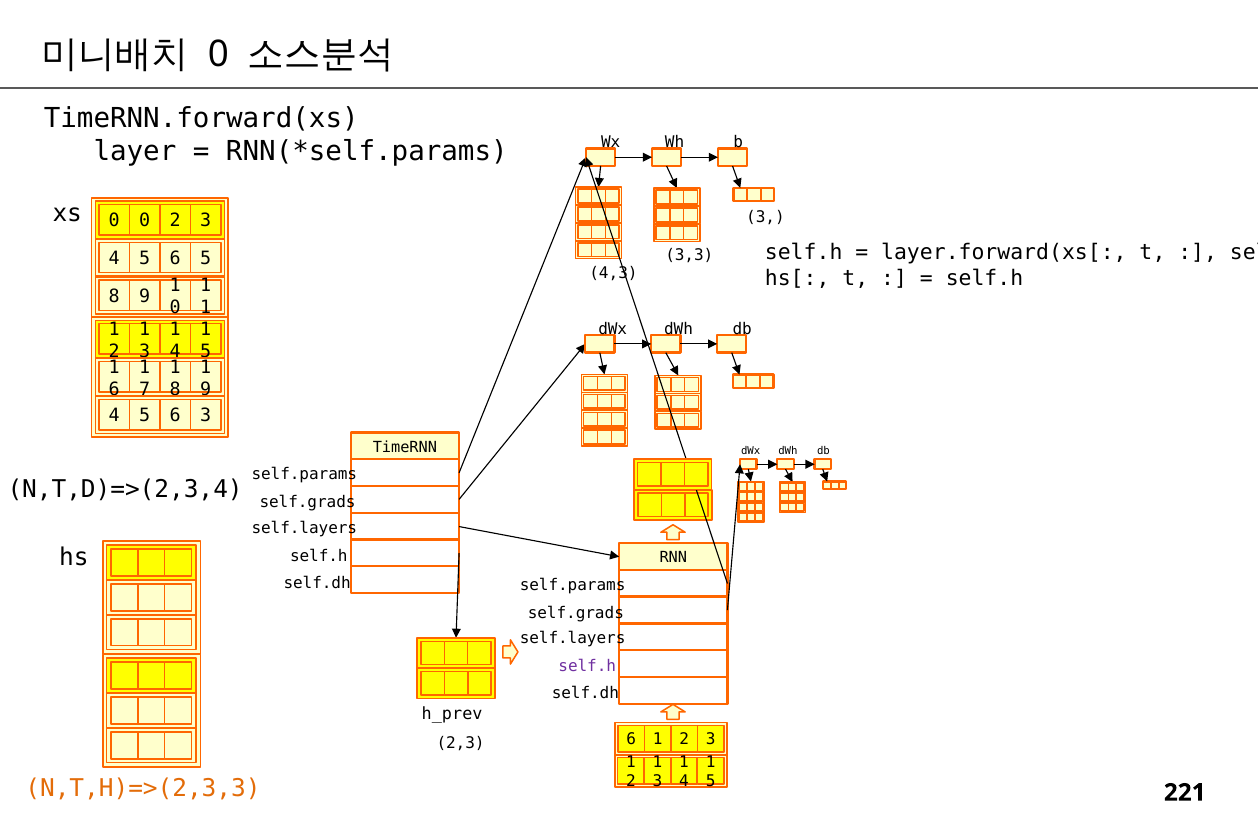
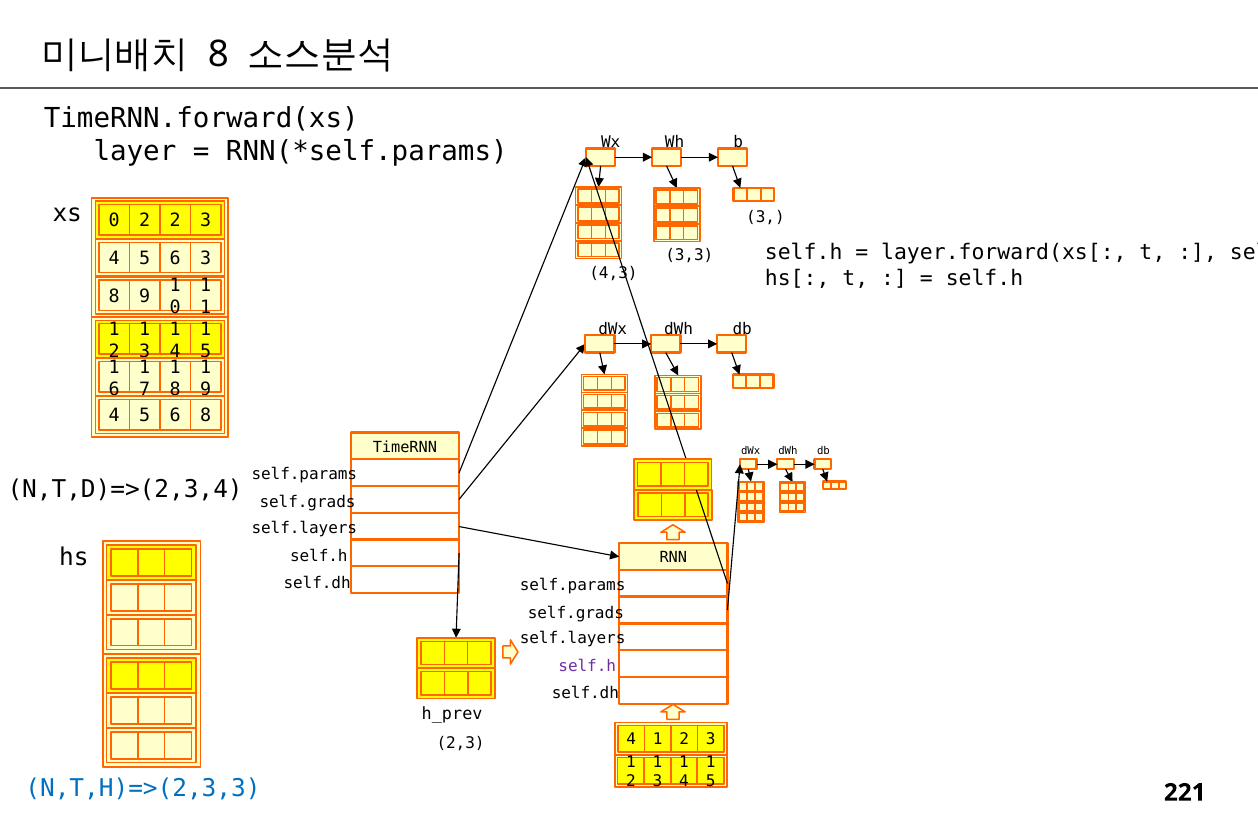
0: 0 -> 8 (218, 55)
0 0: 0 -> 2 (145, 221)
6 5: 5 -> 3 (206, 259)
6 3: 3 -> 8 (206, 416)
2,3 6: 6 -> 4 (631, 740)
N,T,H)=>(2,3,3 colour: orange -> blue (143, 789)
